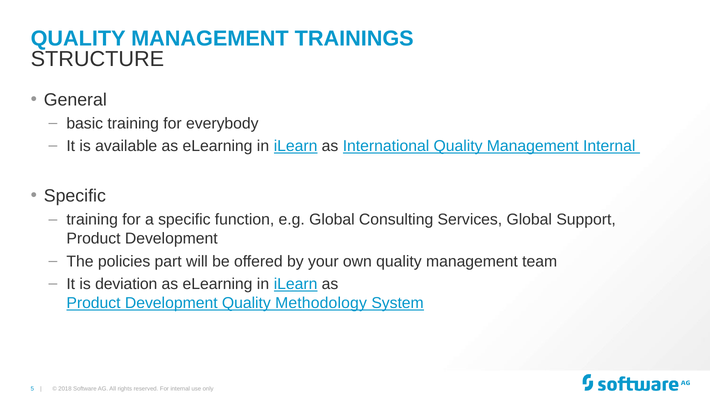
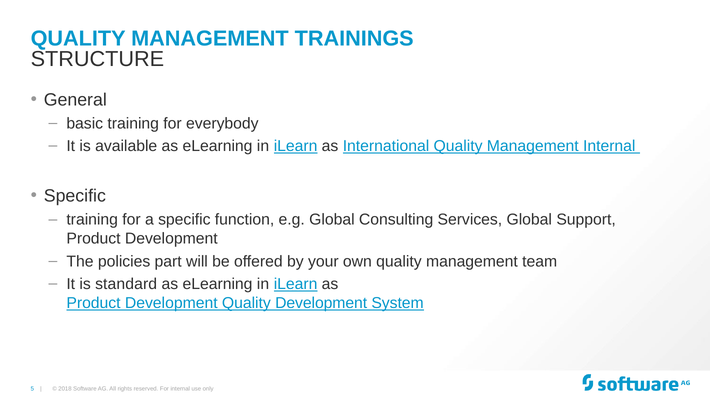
deviation: deviation -> standard (126, 284)
Quality Methodology: Methodology -> Development (321, 303)
